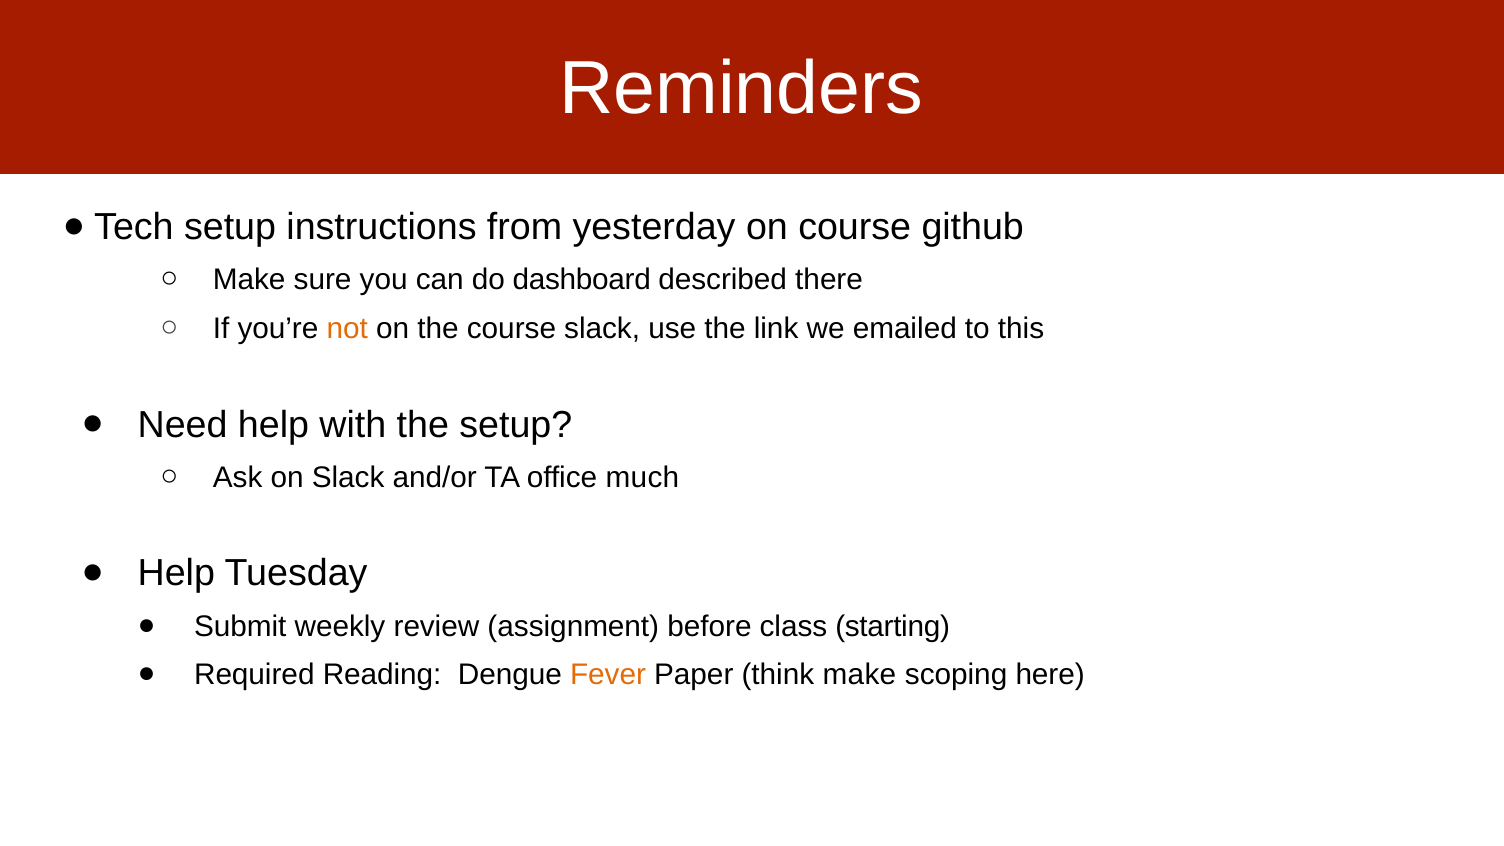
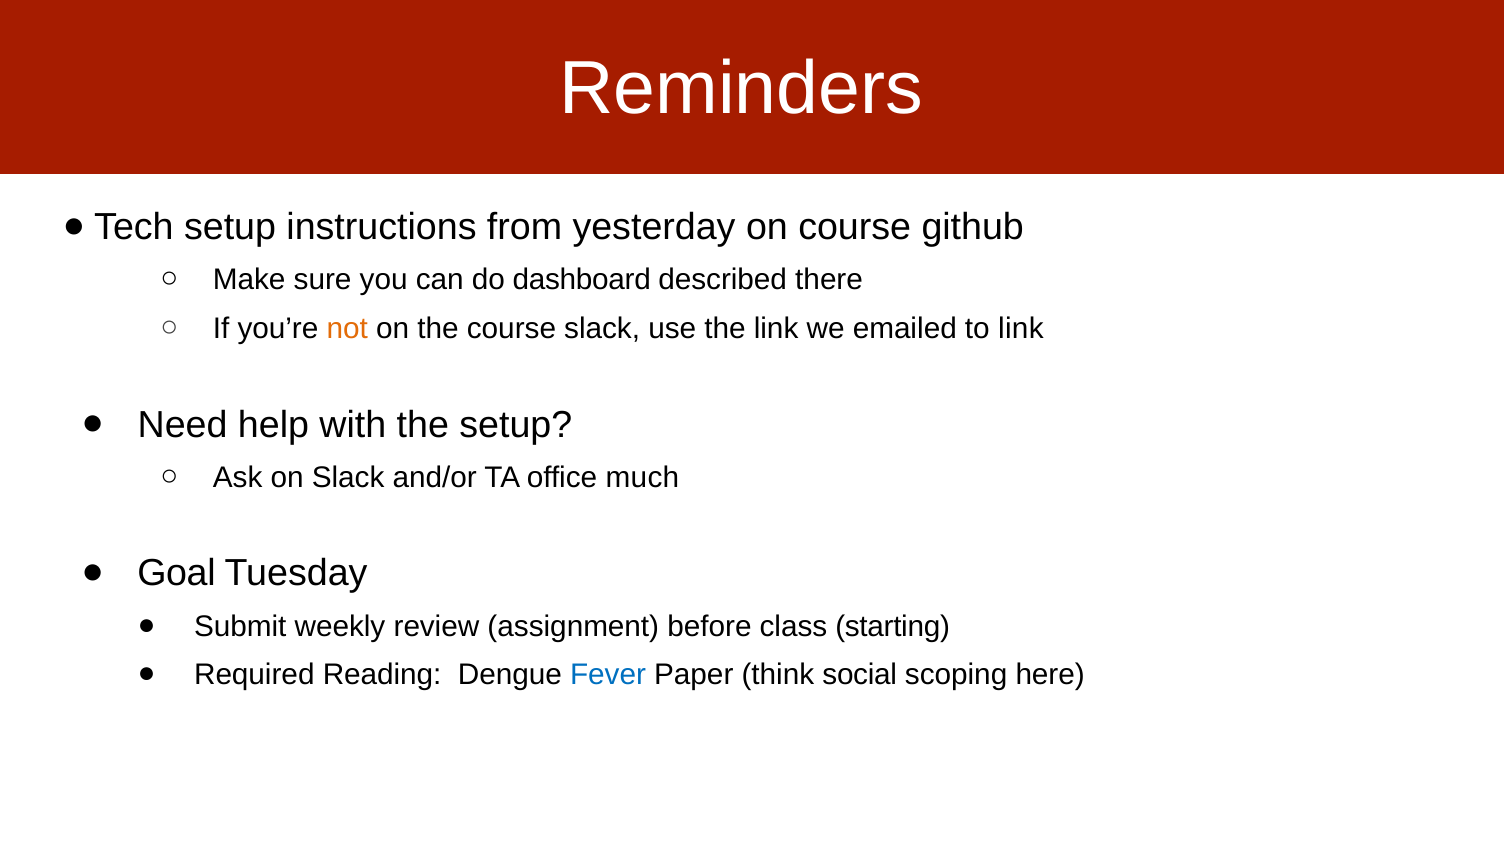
to this: this -> link (1021, 328)
Help: Help -> Goal (176, 574)
Fever colour: orange -> blue (608, 675)
think make: make -> social (860, 675)
